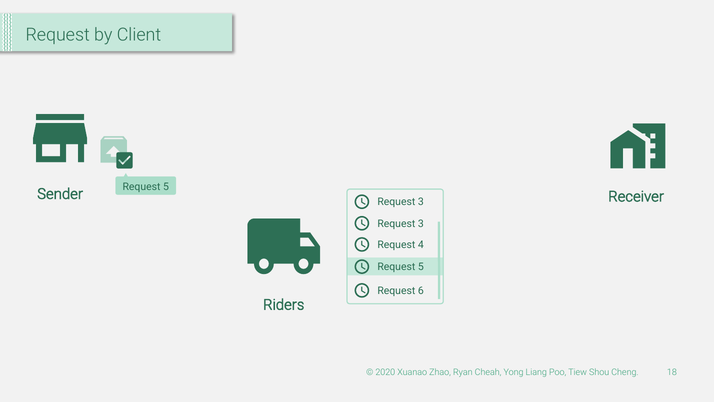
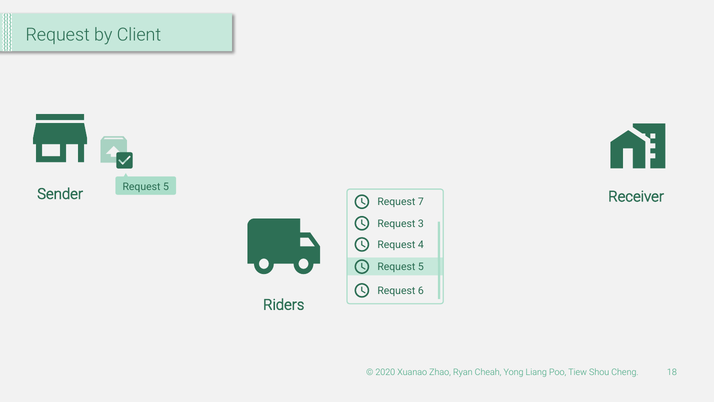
3: 3 -> 7 (421, 202)
